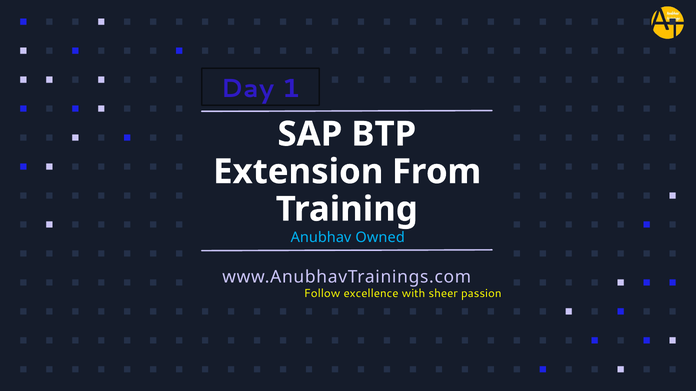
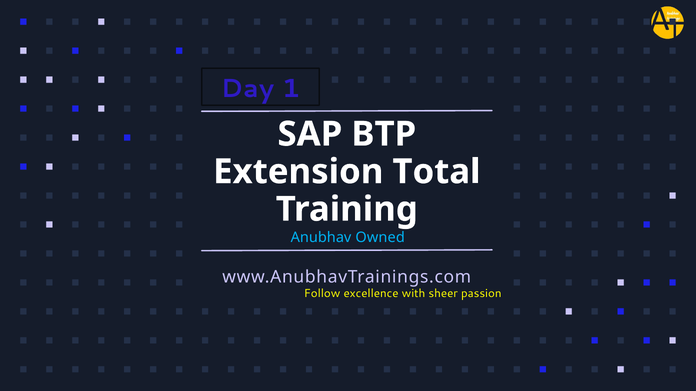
From: From -> Total (436, 172)
